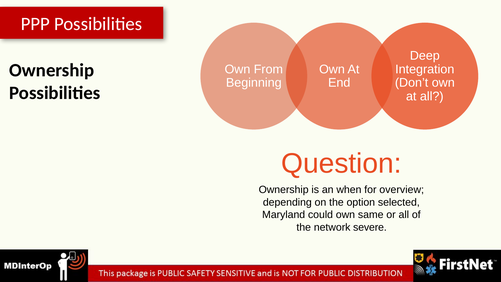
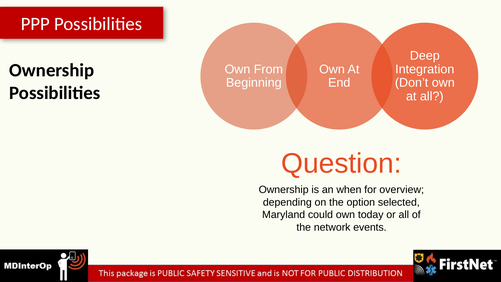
same: same -> today (371, 215)
severe: severe -> events (370, 227)
